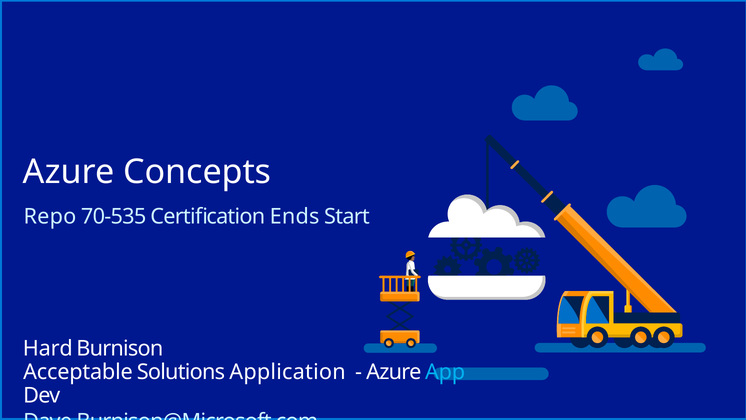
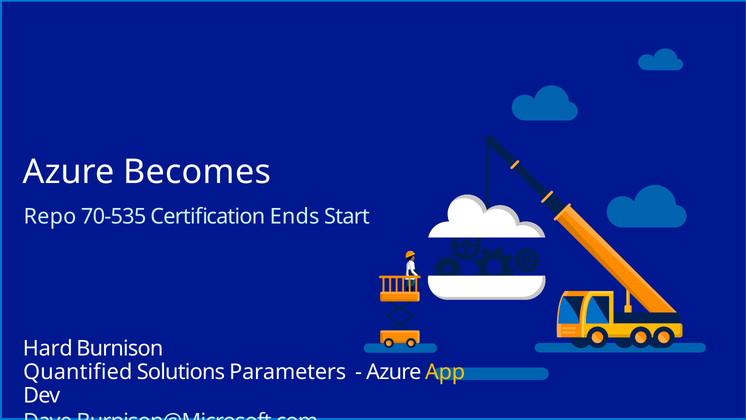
Concepts: Concepts -> Becomes (197, 172)
Acceptable: Acceptable -> Quantified (78, 372)
Application: Application -> Parameters (288, 372)
App colour: light blue -> yellow (445, 372)
